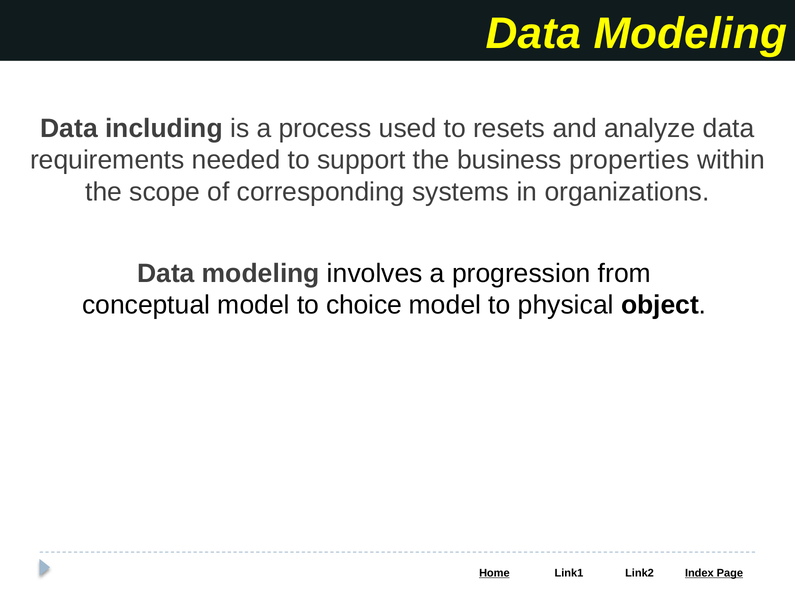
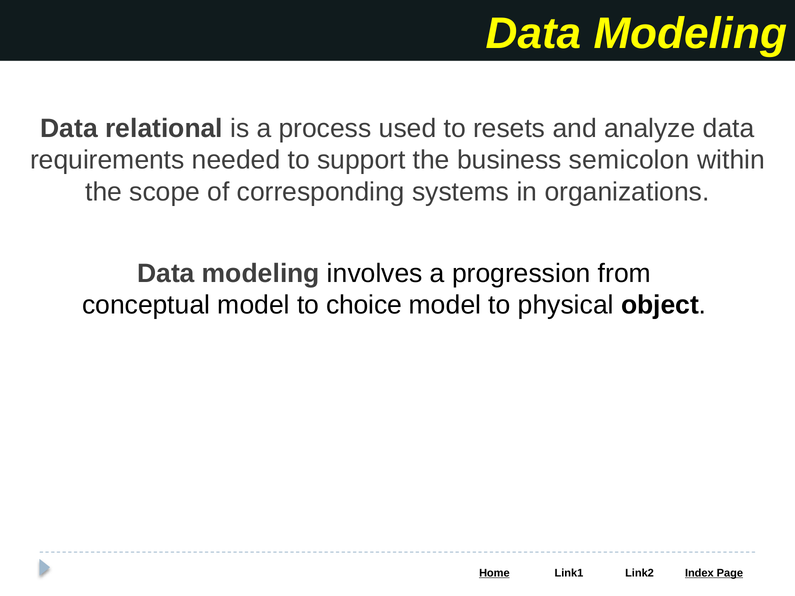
including: including -> relational (164, 128)
properties: properties -> semicolon (629, 160)
